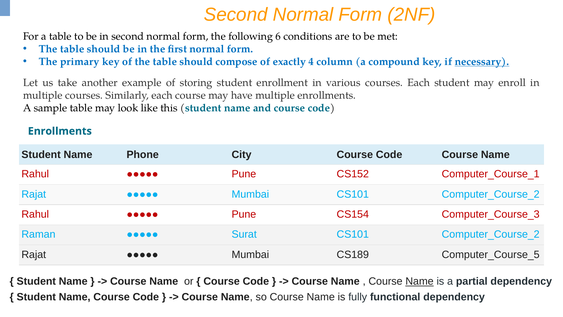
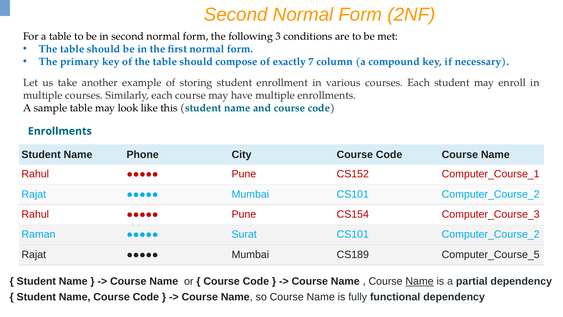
6: 6 -> 3 (278, 36)
4: 4 -> 7 (311, 62)
necessary underline: present -> none (482, 62)
